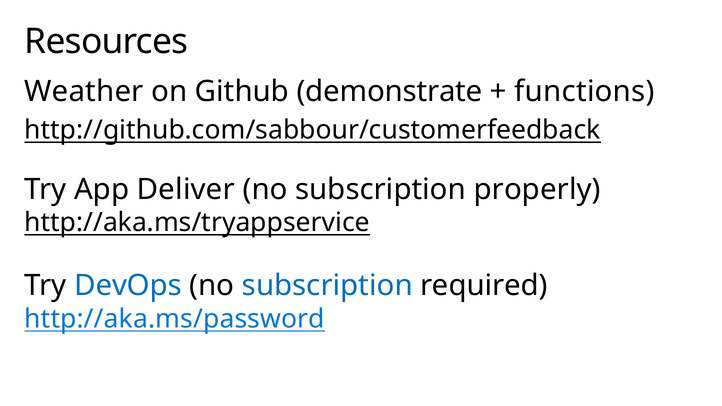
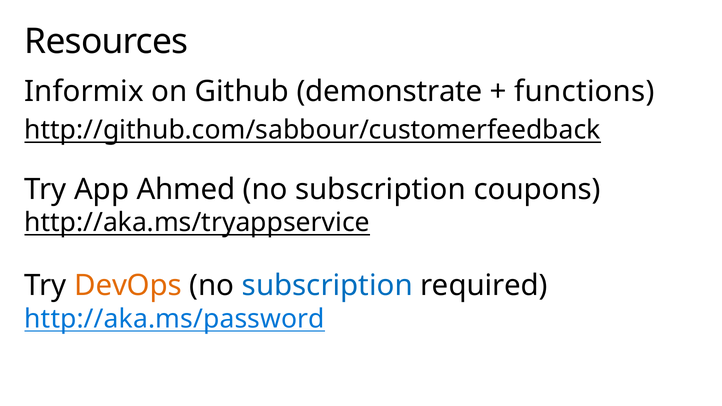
Weather: Weather -> Informix (84, 91)
Deliver: Deliver -> Ahmed (186, 189)
properly: properly -> coupons (537, 189)
DevOps colour: blue -> orange (128, 286)
